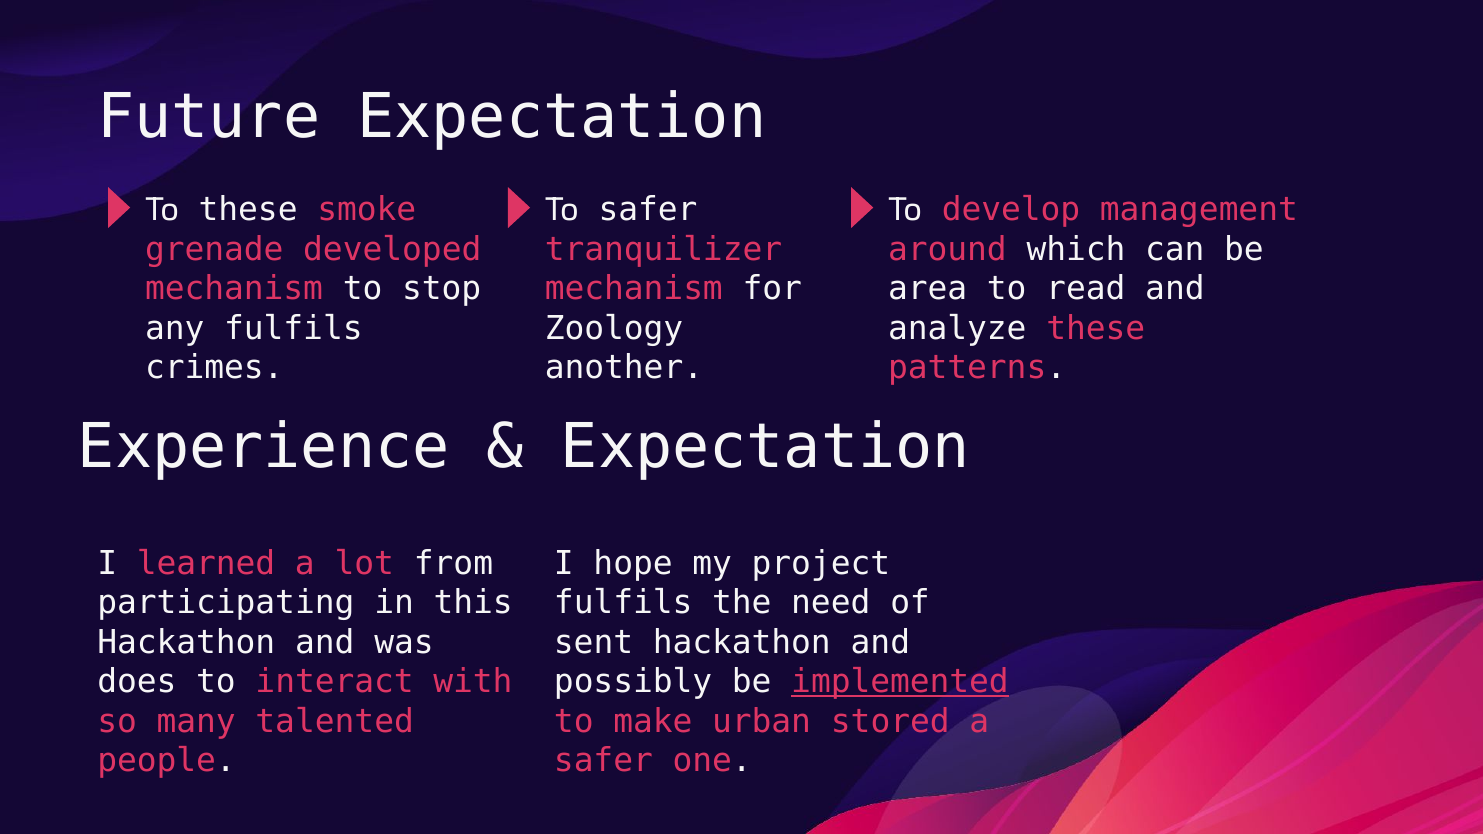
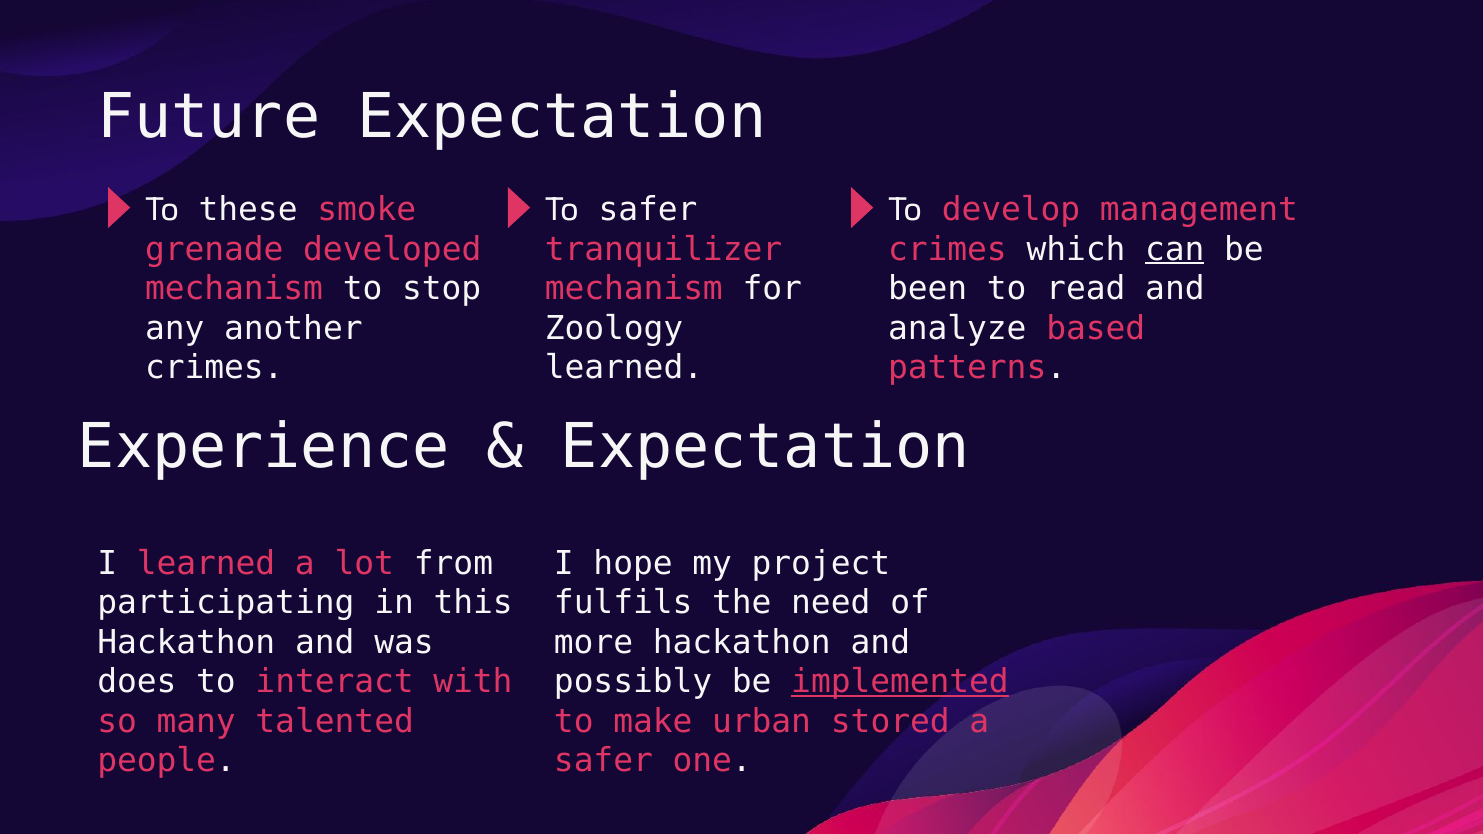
around: around -> crimes (947, 249)
can underline: none -> present (1175, 249)
area: area -> been (928, 289)
any fulfils: fulfils -> another (293, 328)
analyze these: these -> based (1096, 328)
another: another -> learned (624, 368)
sent: sent -> more (594, 643)
